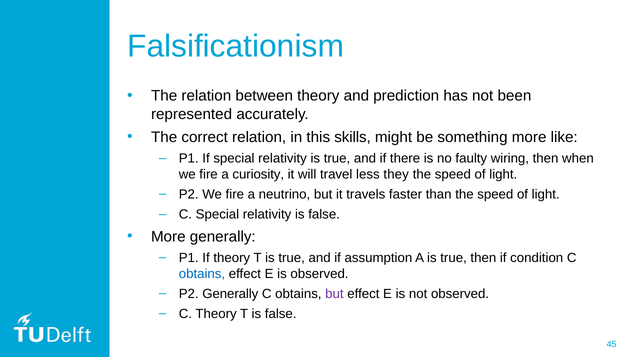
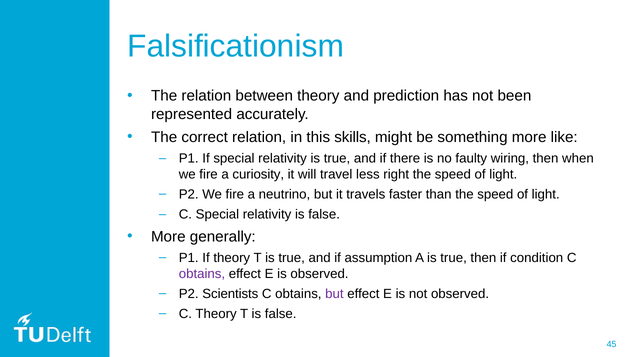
they: they -> right (396, 174)
obtains colour: blue -> purple (202, 274)
P2 Generally: Generally -> Scientists (230, 294)
